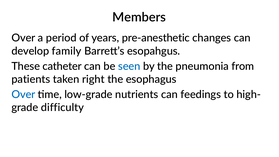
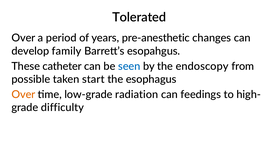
Members: Members -> Tolerated (139, 17)
pneumonia: pneumonia -> endoscopy (202, 66)
patients: patients -> possible (31, 79)
right: right -> start (93, 79)
Over colour: blue -> orange (23, 94)
nutrients: nutrients -> radiation (137, 94)
